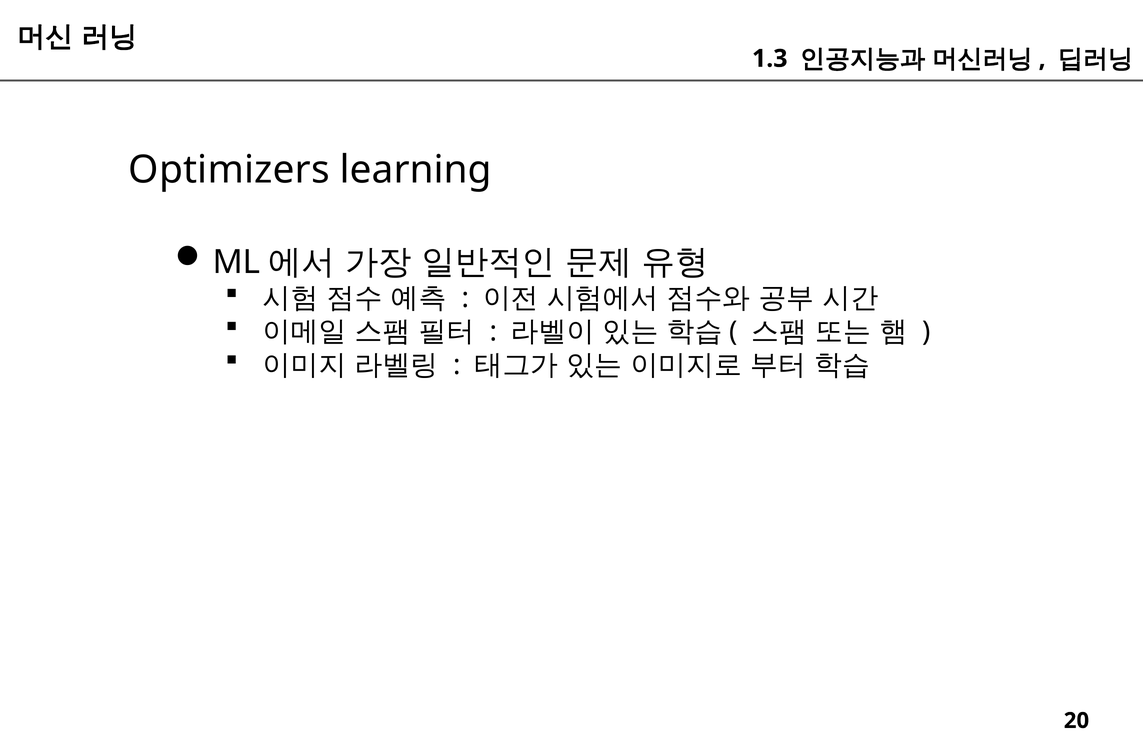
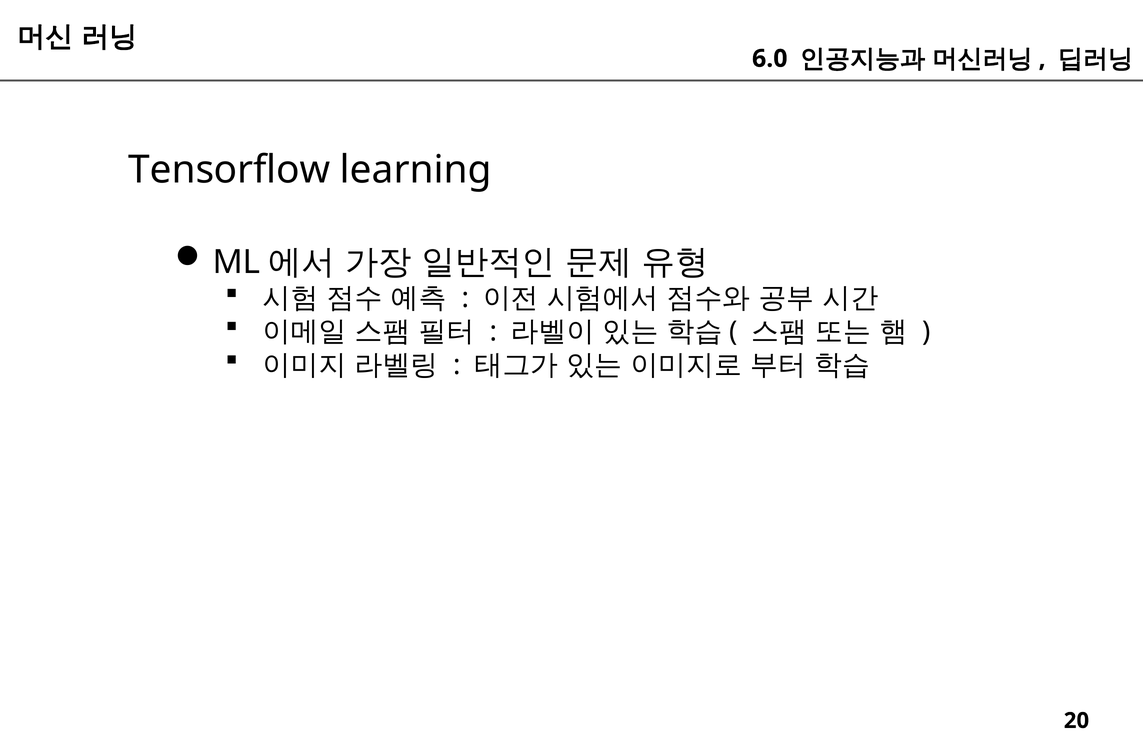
1.3: 1.3 -> 6.0 (770, 59)
Optimizers: Optimizers -> Tensorflow (229, 170)
